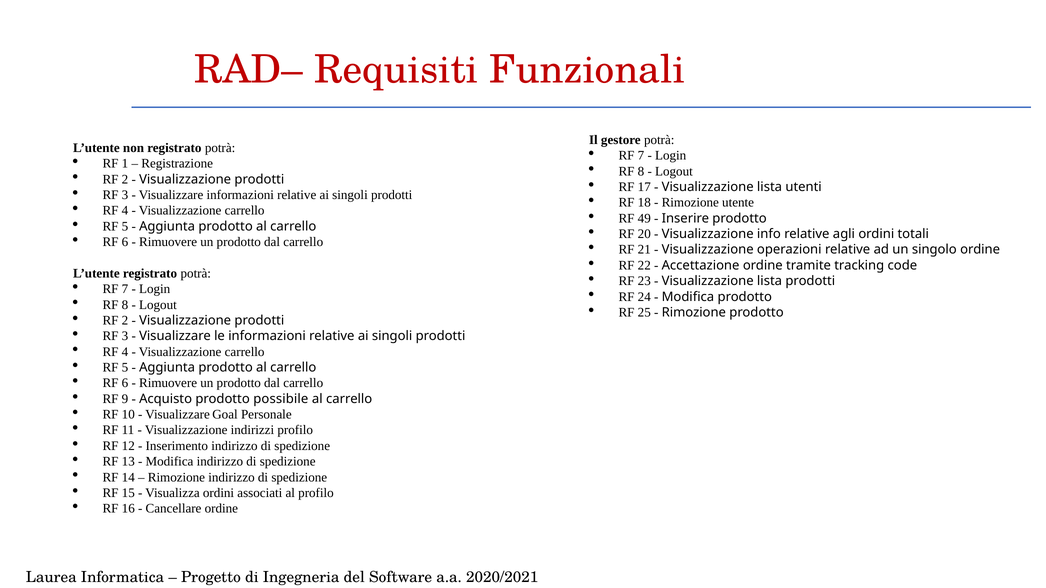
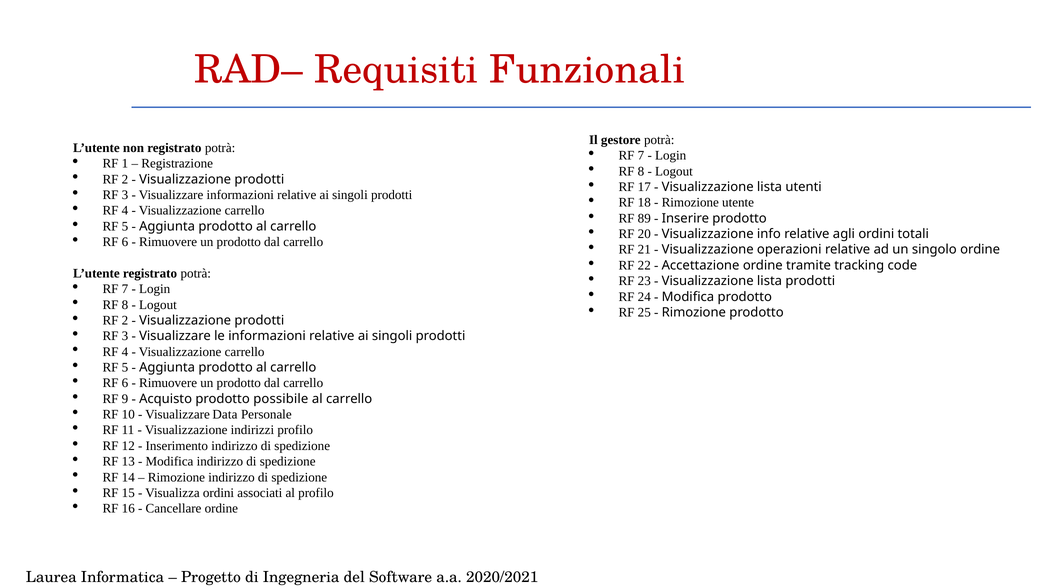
49: 49 -> 89 (644, 218)
Goal: Goal -> Data (225, 415)
